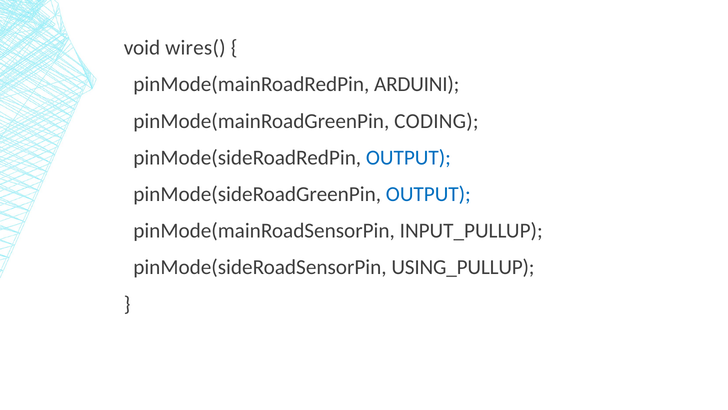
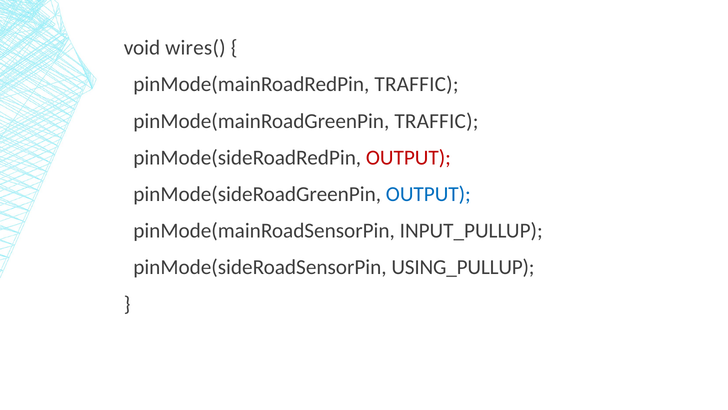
pinMode(mainRoadRedPin ARDUINI: ARDUINI -> TRAFFIC (417, 84)
pinMode(mainRoadGreenPin CODING: CODING -> TRAFFIC (436, 121)
OUTPUT colour: blue -> red (408, 157)
